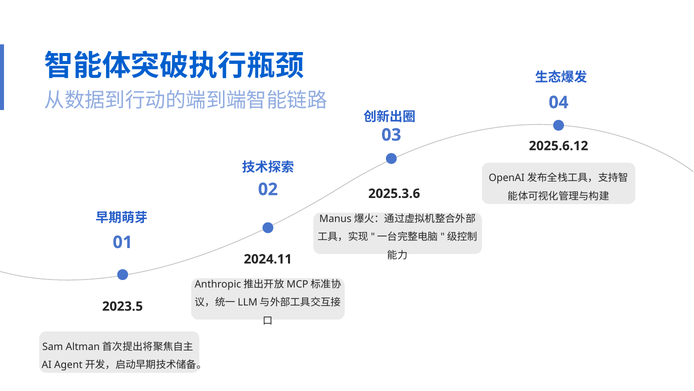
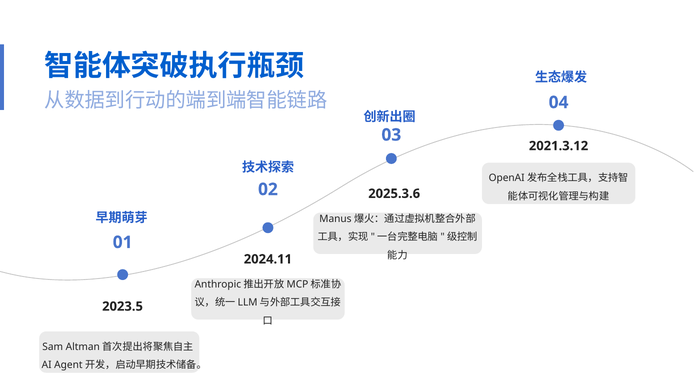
2025.6.12: 2025.6.12 -> 2021.3.12 (559, 146)
